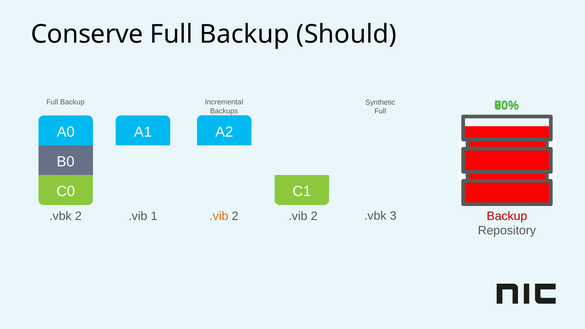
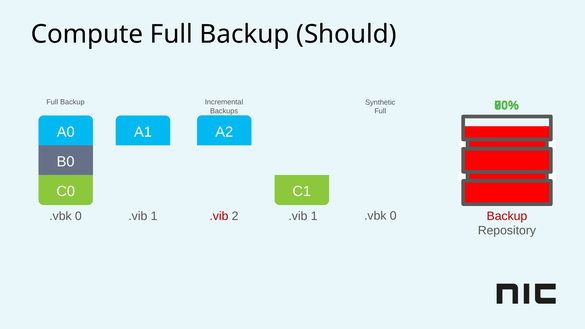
Conserve: Conserve -> Compute (87, 34)
3: 3 -> 0 (393, 216)
2: 2 -> 0 (78, 216)
.vib colour: orange -> red (219, 216)
2 .vib 2: 2 -> 1 (314, 216)
